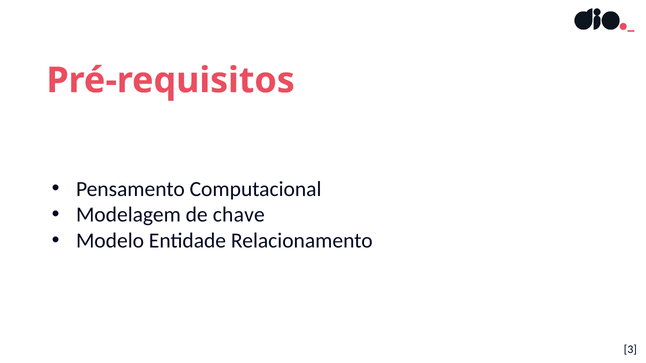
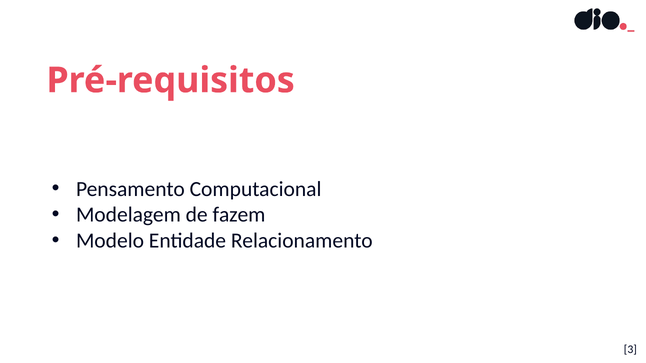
chave: chave -> fazem (239, 215)
